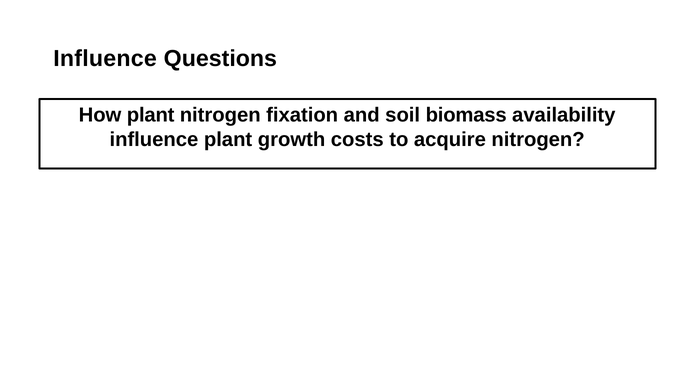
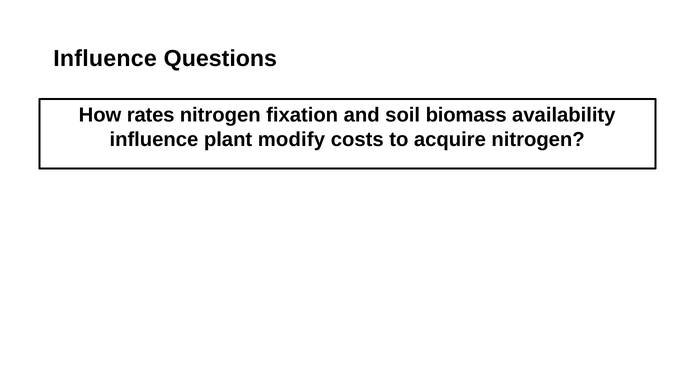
How plant: plant -> rates (151, 115)
growth: growth -> modify (291, 140)
